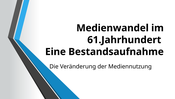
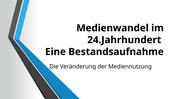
61.Jahrhundert: 61.Jahrhundert -> 24.Jahrhundert (124, 40)
